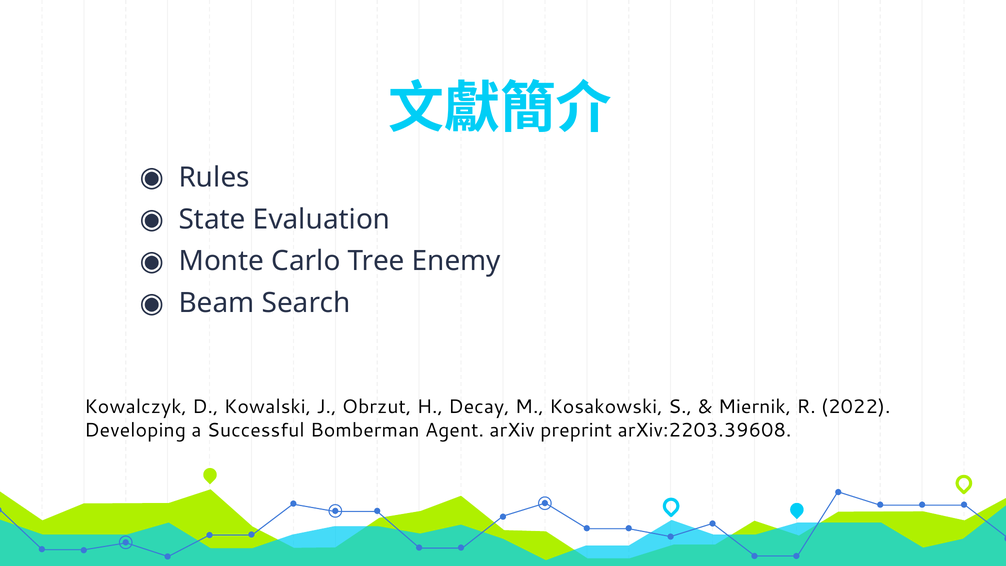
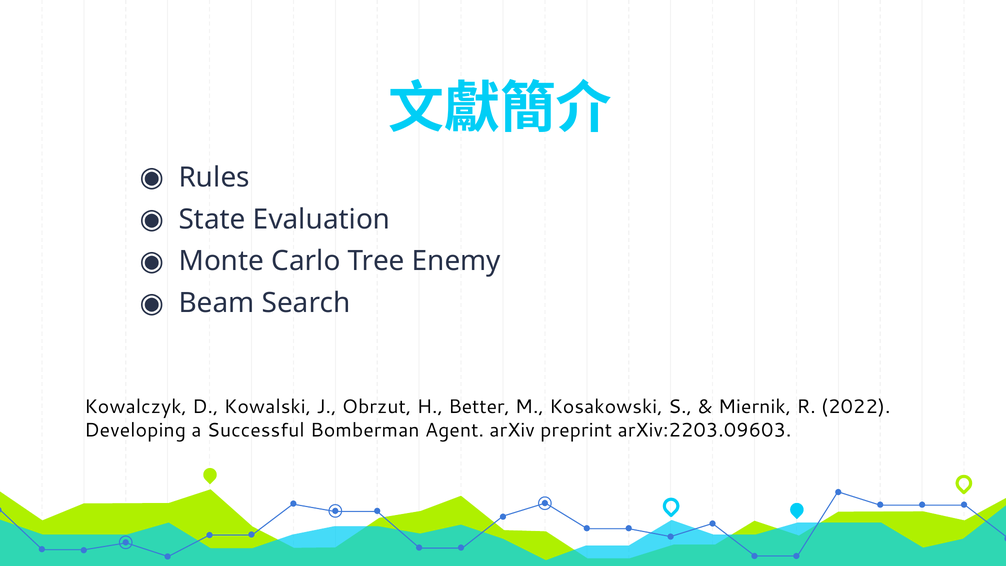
Decay: Decay -> Better (479, 407)
arXiv:2203.39608: arXiv:2203.39608 -> arXiv:2203.09603 (704, 430)
